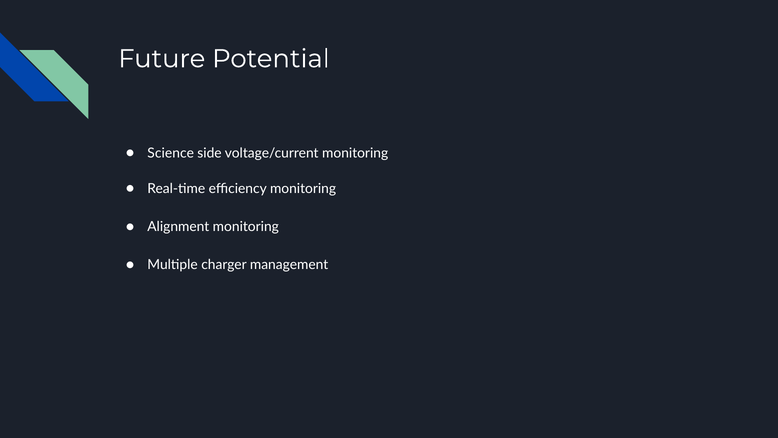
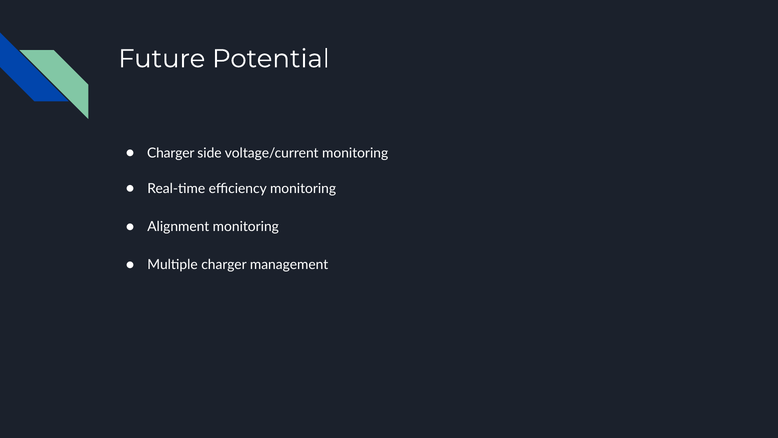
Science: Science -> Charger (171, 153)
